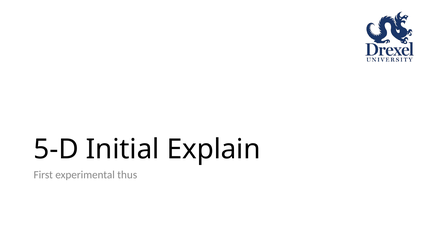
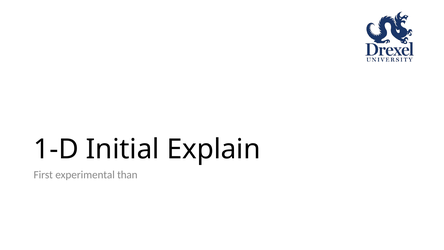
5-D: 5-D -> 1-D (56, 149)
thus: thus -> than (127, 175)
